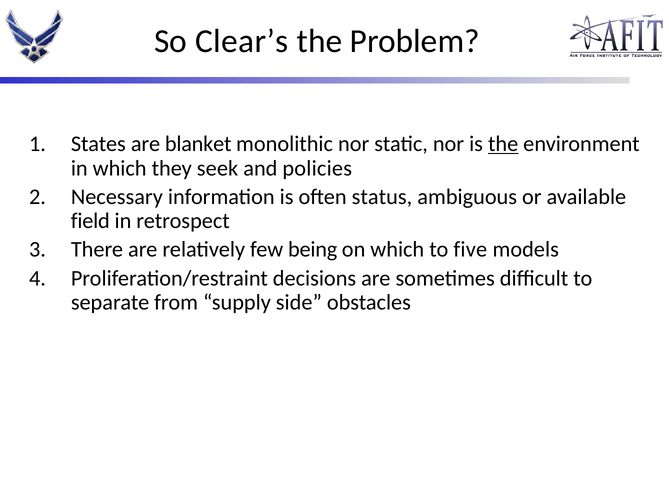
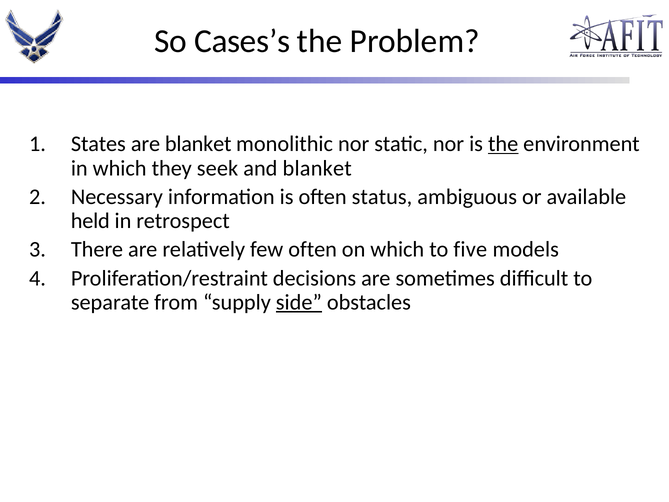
Clear’s: Clear’s -> Cases’s (242, 41)
and policies: policies -> blanket (317, 168)
field: field -> held (90, 221)
few being: being -> often (313, 249)
side underline: none -> present (299, 302)
